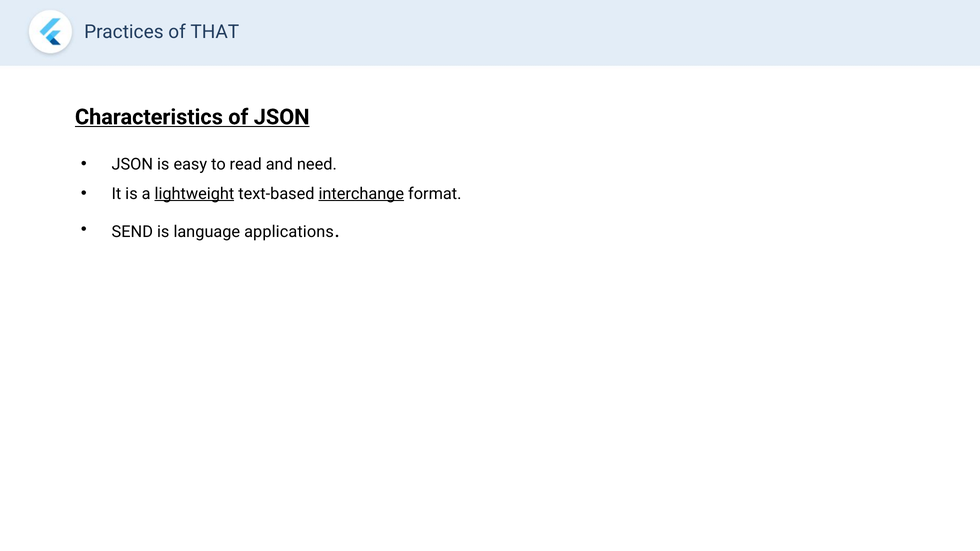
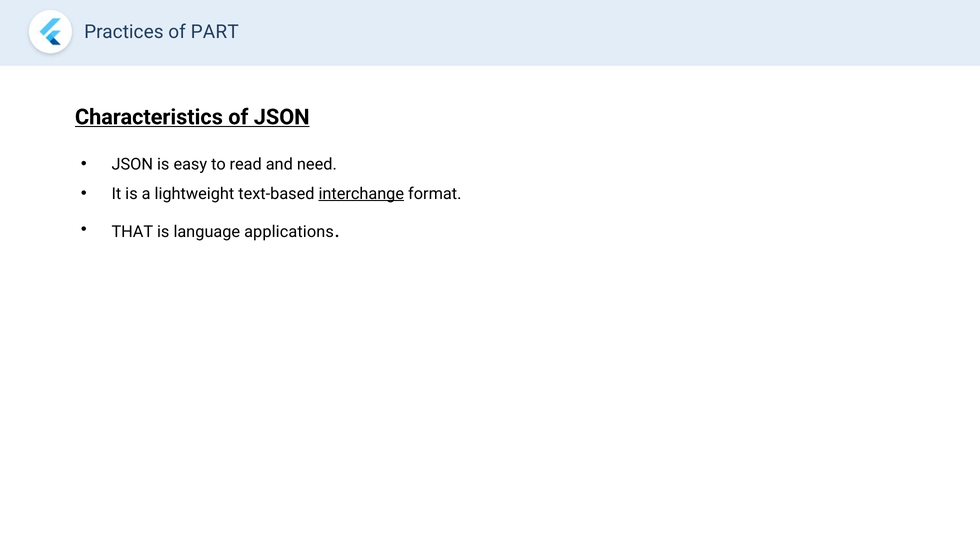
THAT: THAT -> PART (215, 32)
lightweight underline: present -> none (194, 194)
SEND: SEND -> THAT (132, 232)
